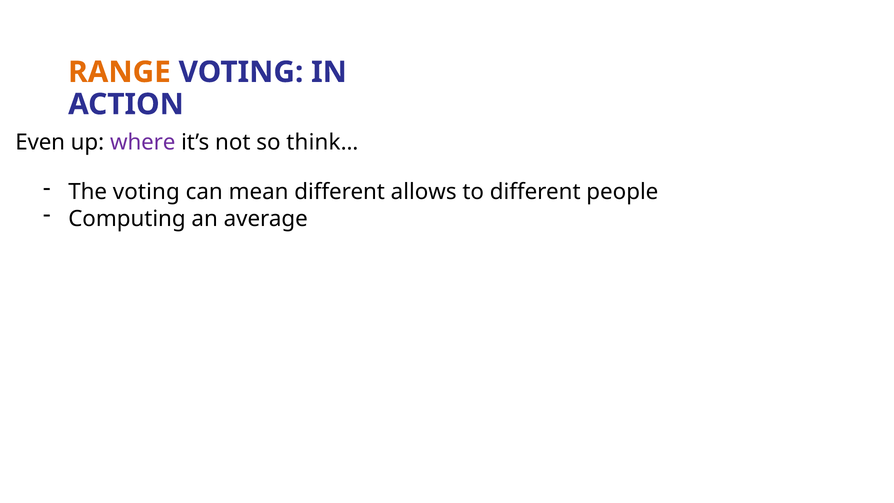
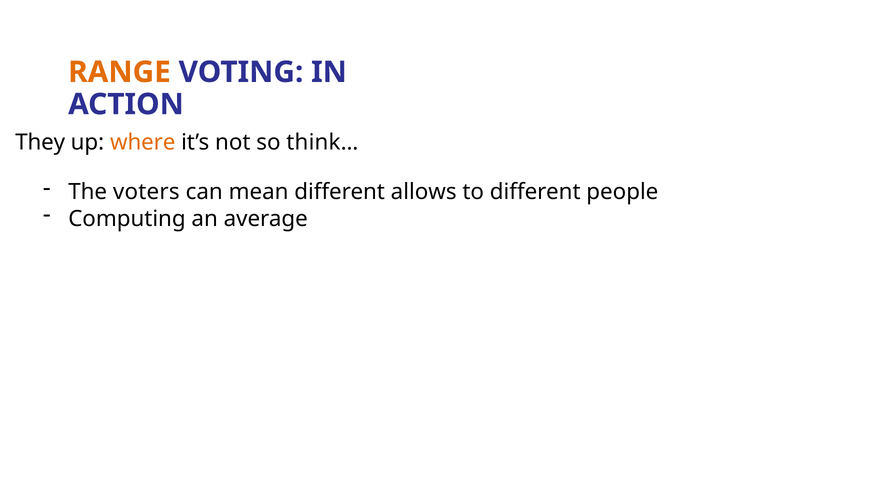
Even: Even -> They (40, 142)
where colour: purple -> orange (143, 142)
The voting: voting -> voters (146, 192)
